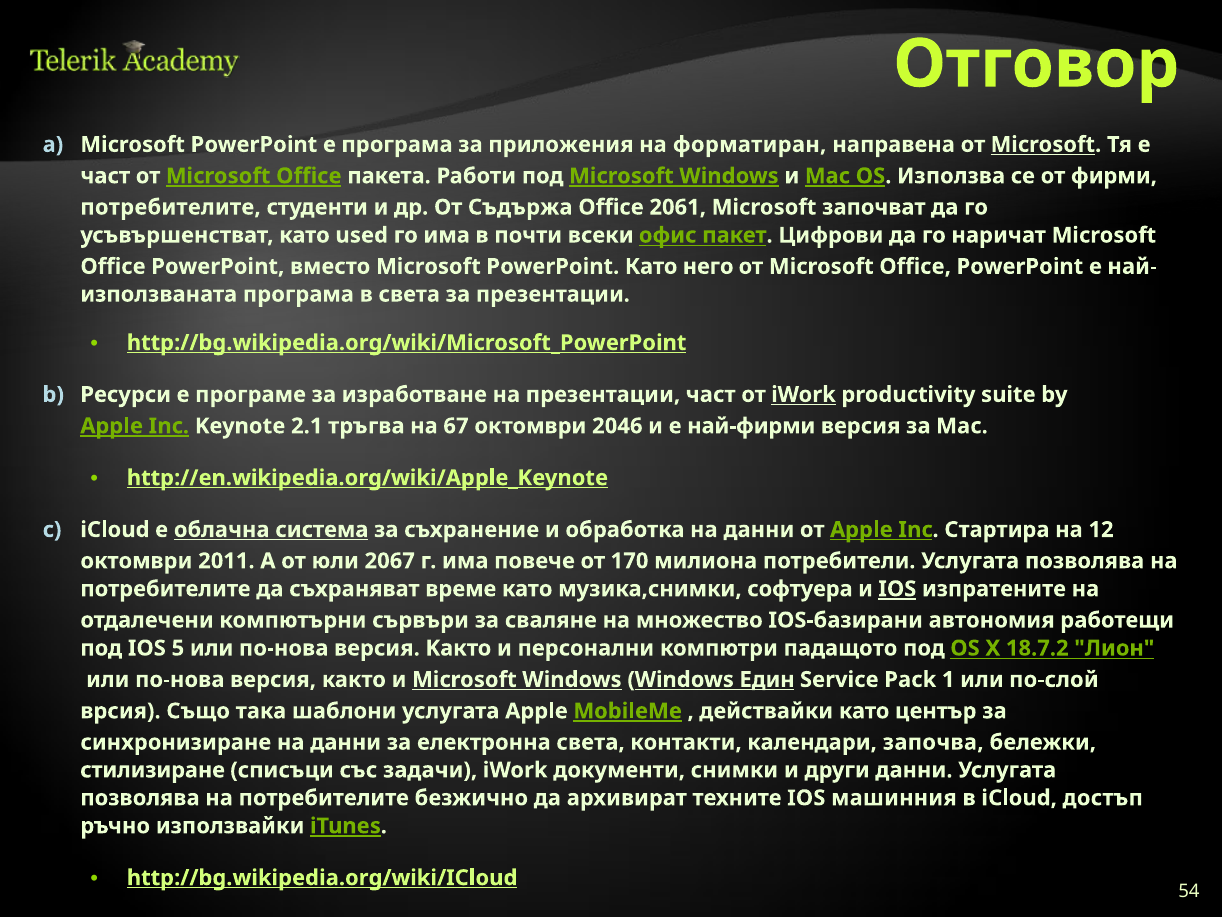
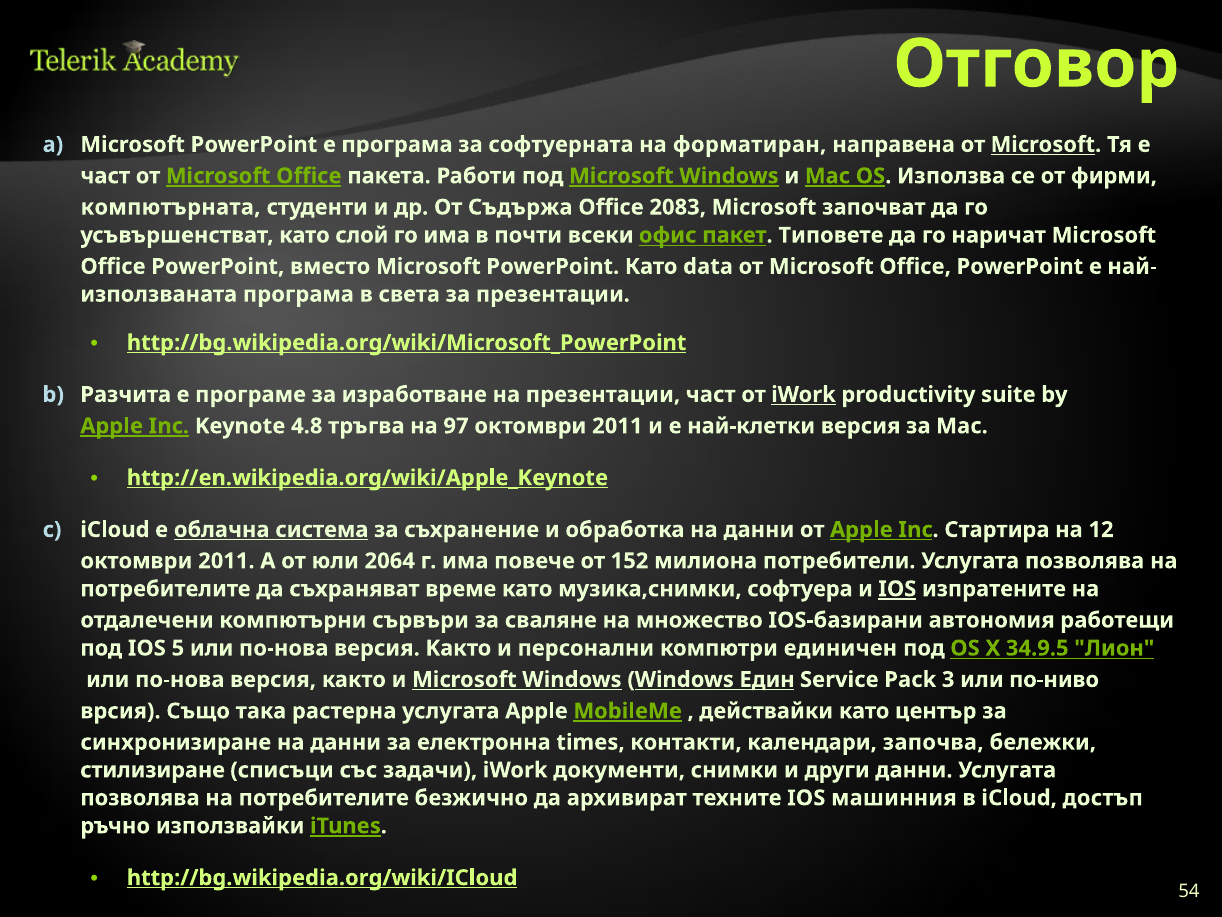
приложения: приложения -> софтуерната (561, 145)
потребителите: потребителите -> компютърната (170, 207)
2061: 2061 -> 2083 (678, 207)
used: used -> слой (362, 235)
Цифрови: Цифрови -> Типовете (831, 235)
него: него -> data (708, 266)
Ресурси: Ресурси -> Разчита (126, 394)
2.1: 2.1 -> 4.8 (307, 426)
67: 67 -> 97 (456, 426)
2046: 2046 -> 2011 (617, 426)
най-фирми: най-фирми -> най-клетки (751, 426)
2067: 2067 -> 2064 (390, 561)
170: 170 -> 152 (630, 561)
падащото: падащото -> единичен (840, 648)
18.7.2: 18.7.2 -> 34.9.5 (1037, 648)
1: 1 -> 3 (948, 679)
по-слой: по-слой -> по-ниво (1054, 679)
шаблони: шаблони -> растерна (344, 711)
електронна света: света -> times (591, 742)
